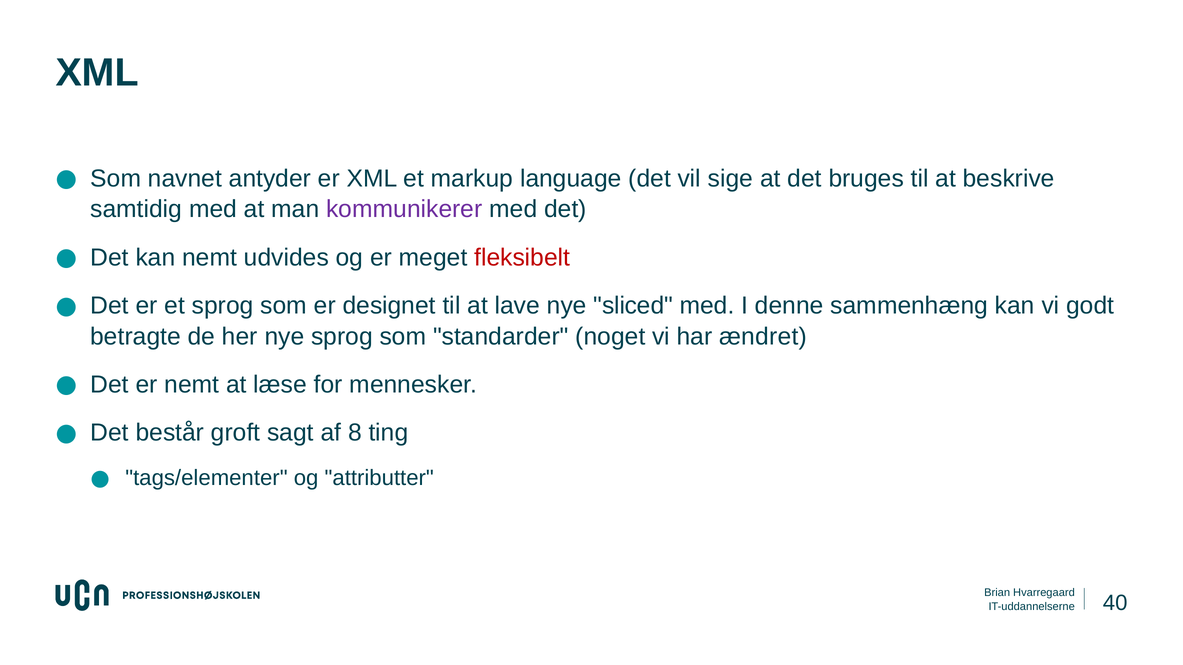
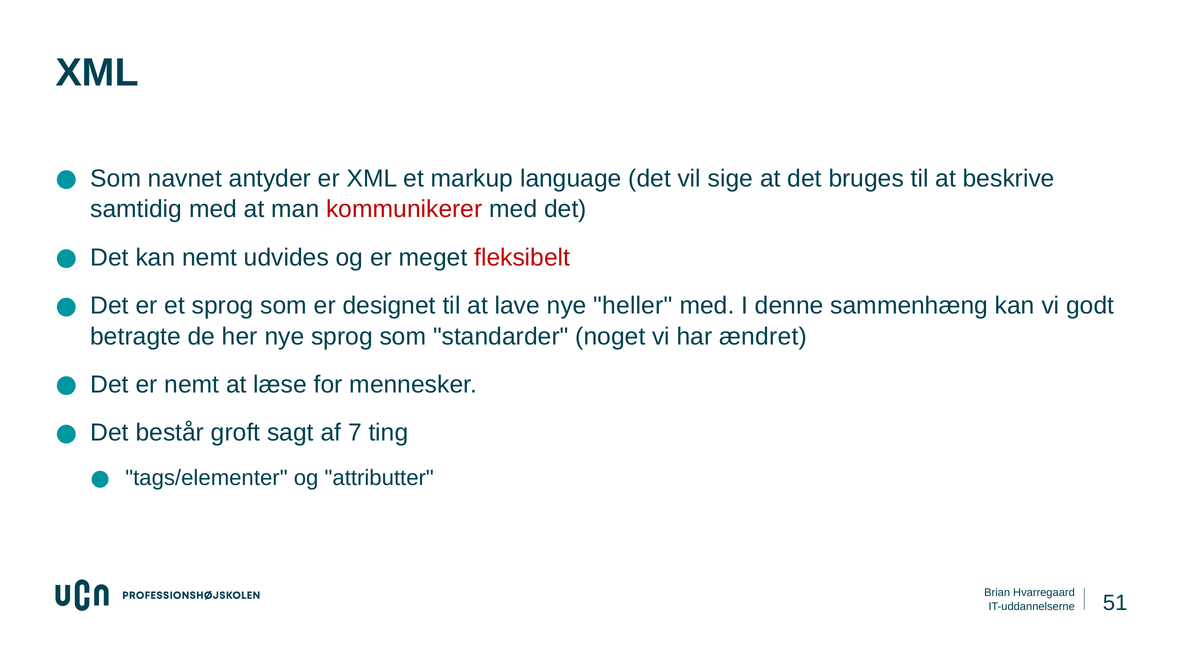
kommunikerer colour: purple -> red (404, 209)
sliced: sliced -> heller (633, 306)
8: 8 -> 7 (355, 433)
40: 40 -> 51 (1115, 604)
